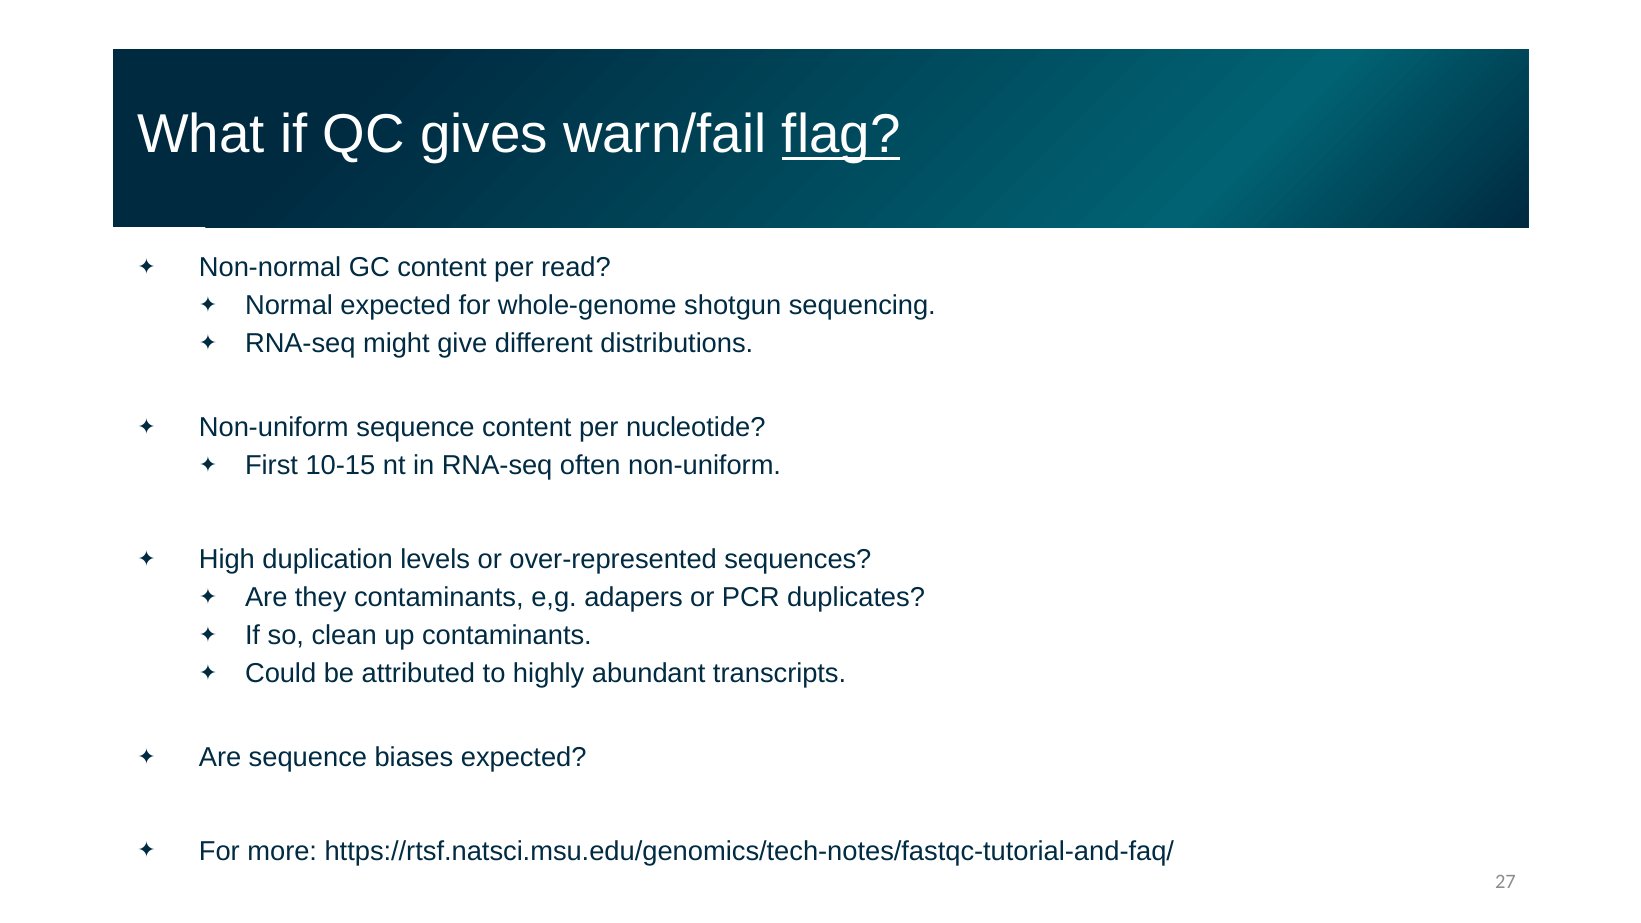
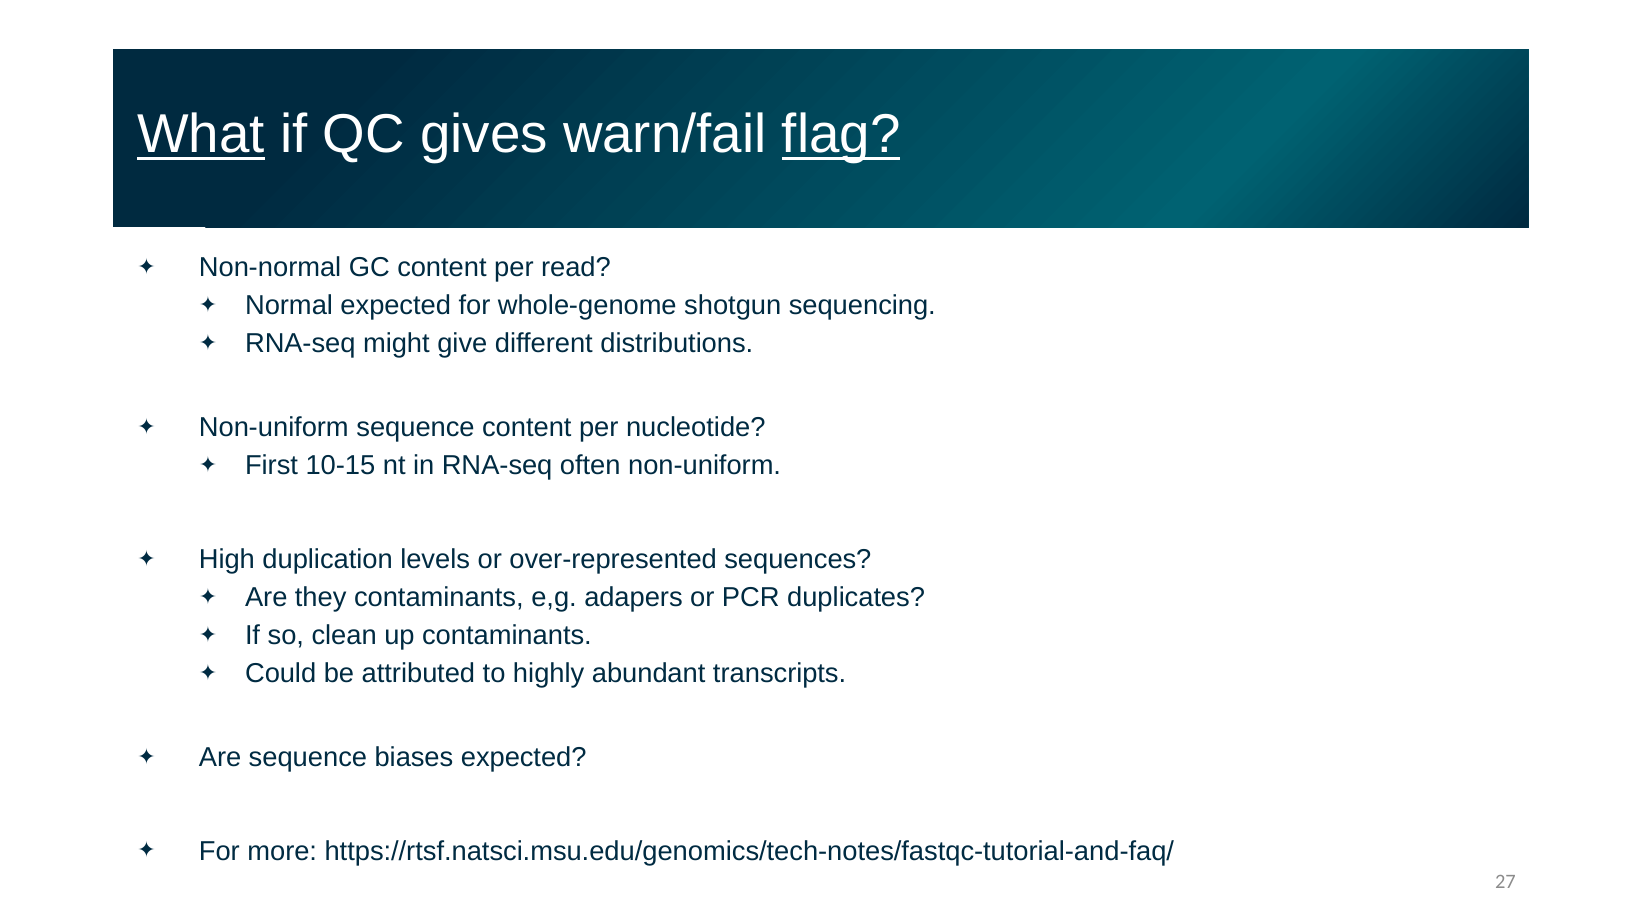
What underline: none -> present (201, 135)
